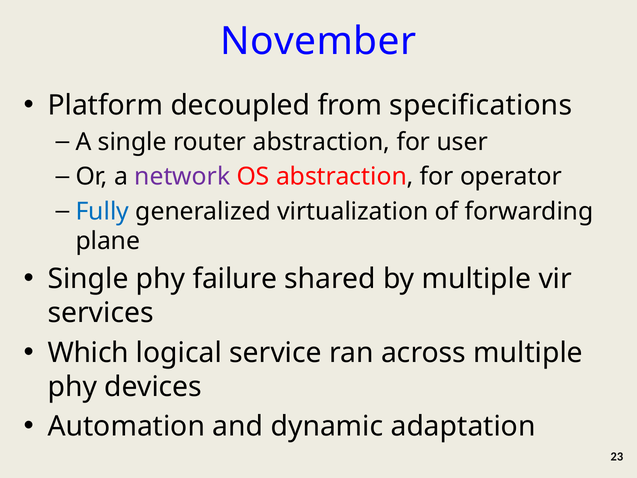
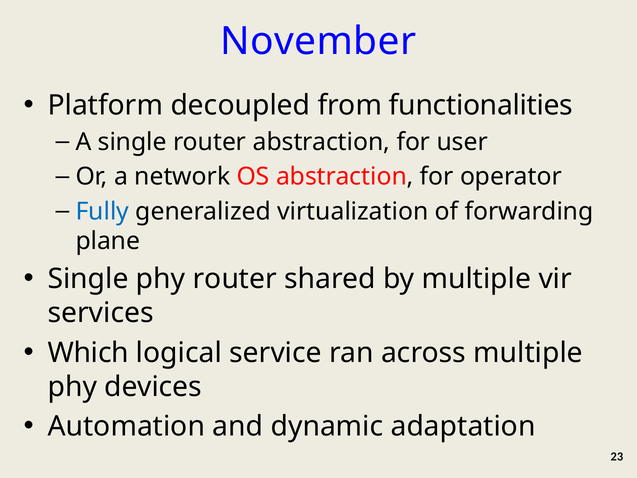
specifications: specifications -> functionalities (481, 106)
network colour: purple -> black (182, 177)
phy failure: failure -> router (235, 279)
